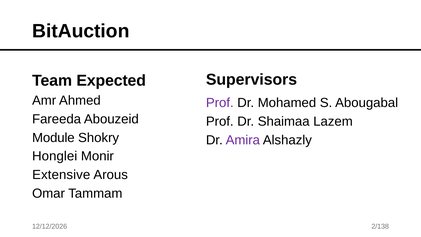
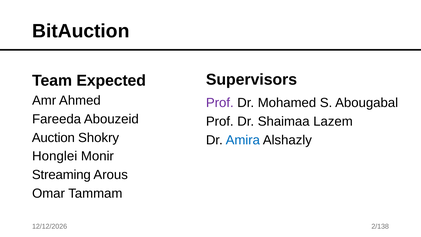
Module: Module -> Auction (53, 138)
Amira colour: purple -> blue (243, 140)
Extensive: Extensive -> Streaming (61, 175)
